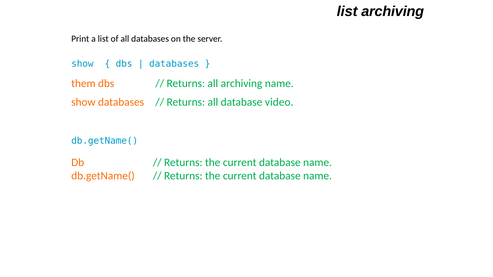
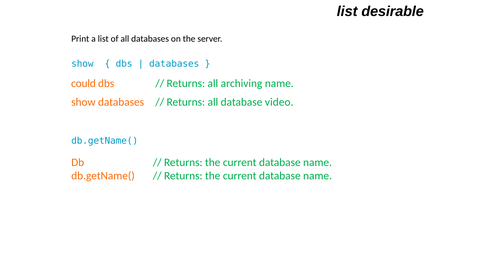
list archiving: archiving -> desirable (393, 11)
them: them -> could (83, 84)
